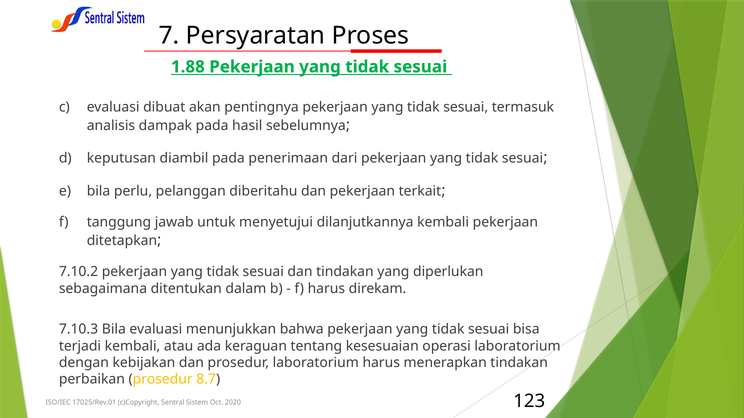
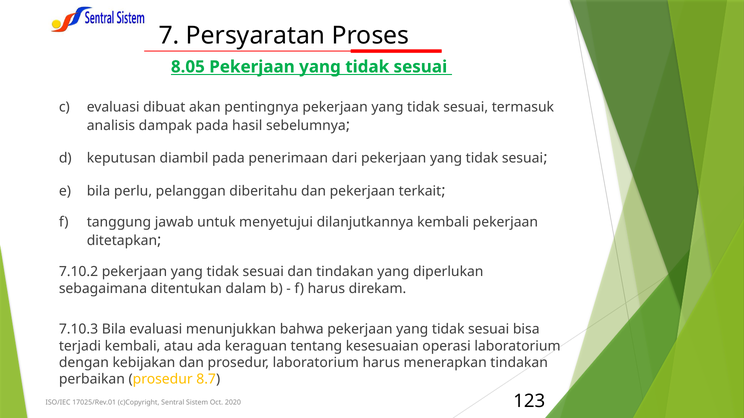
1.88: 1.88 -> 8.05 (188, 67)
